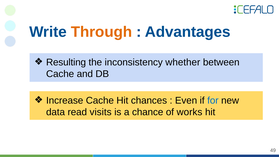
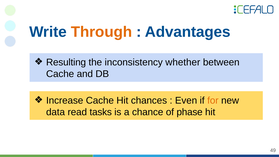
for colour: blue -> orange (213, 100)
visits: visits -> tasks (101, 112)
works: works -> phase (190, 112)
